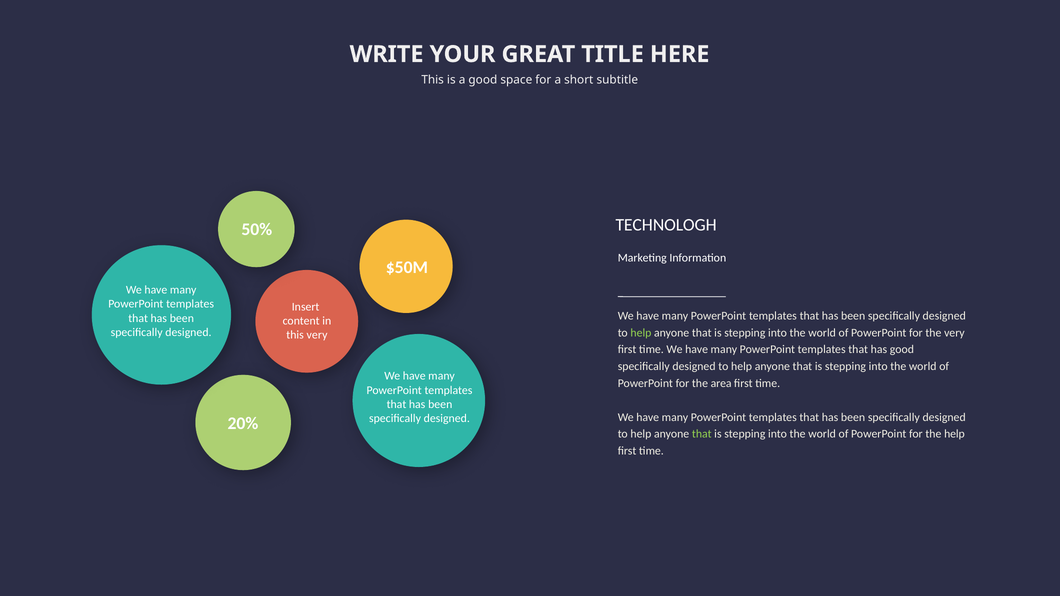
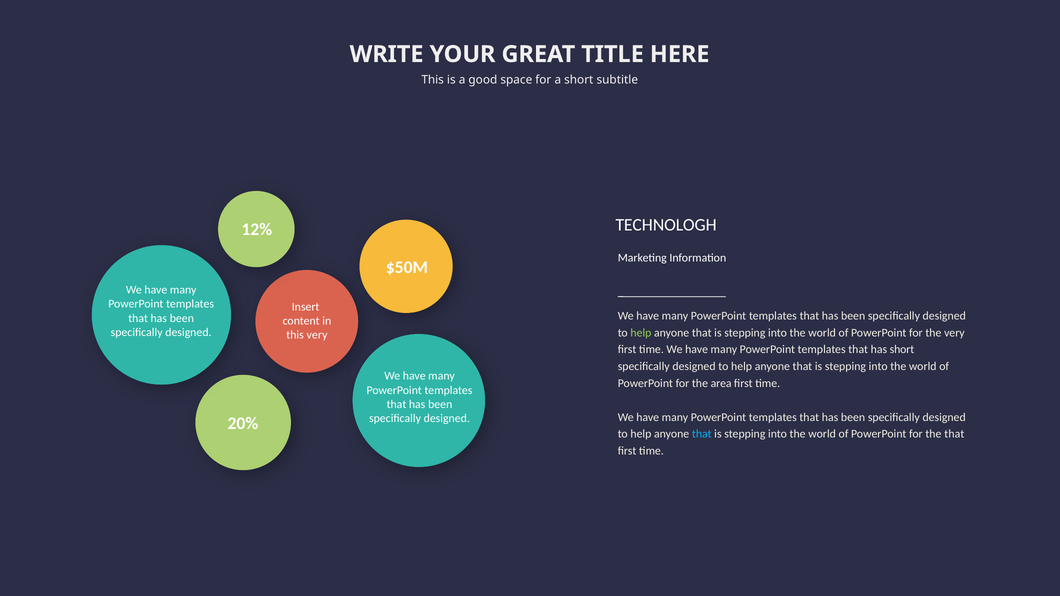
50%: 50% -> 12% (257, 230)
has good: good -> short (902, 350)
that colour: light green -> light blue (702, 434)
the help: help -> that (954, 434)
